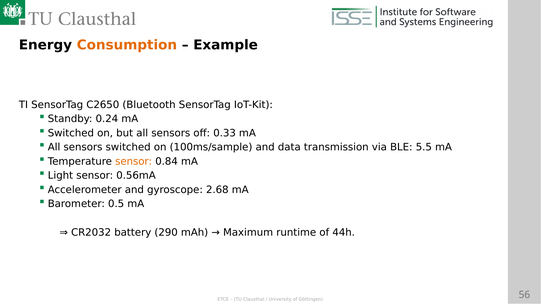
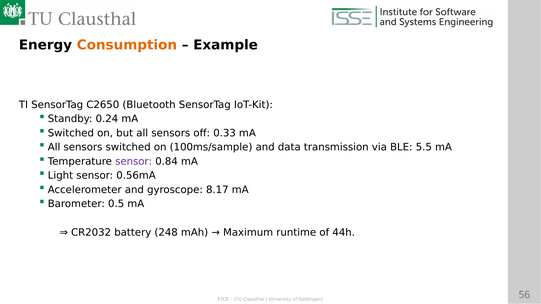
sensor colour: orange -> purple (134, 162)
2.68: 2.68 -> 8.17 (217, 190)
290: 290 -> 248 (166, 233)
